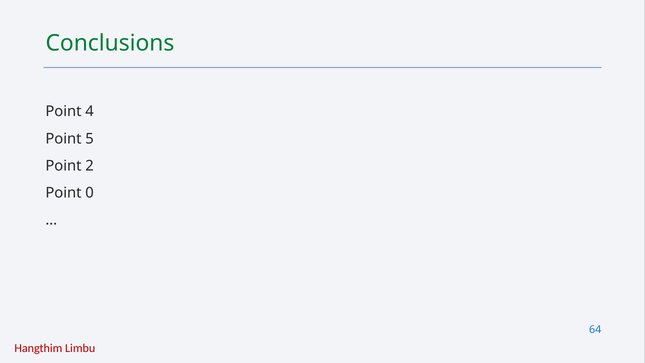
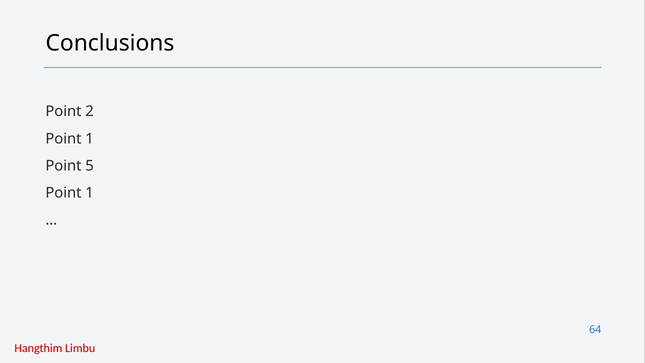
Conclusions colour: green -> black (110, 43)
4: 4 -> 2 (90, 111)
5: 5 -> 1 (90, 139)
2: 2 -> 5 (90, 166)
0: 0 -> 1 (90, 193)
